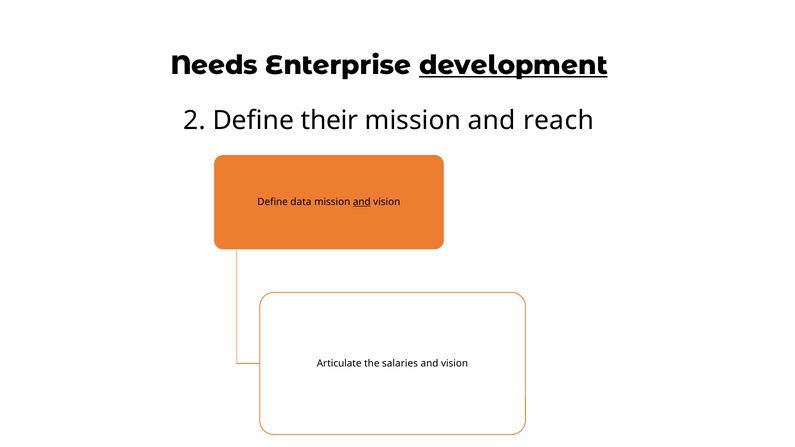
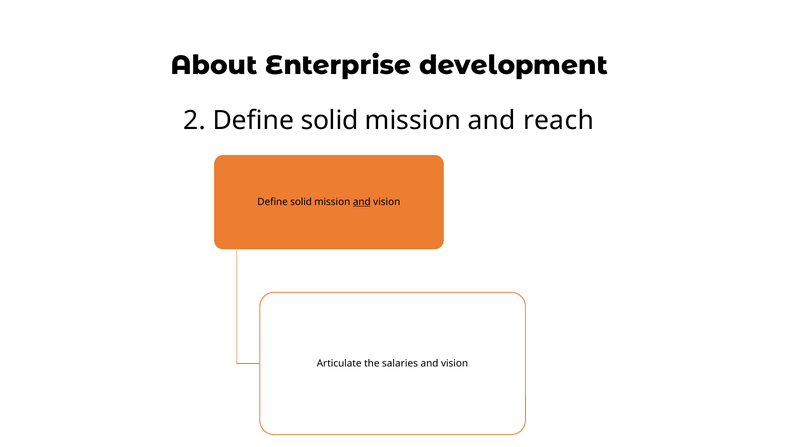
Needs: Needs -> About (214, 66)
development underline: present -> none (513, 66)
2 Define their: their -> solid (330, 121)
data: data -> solid (301, 202)
